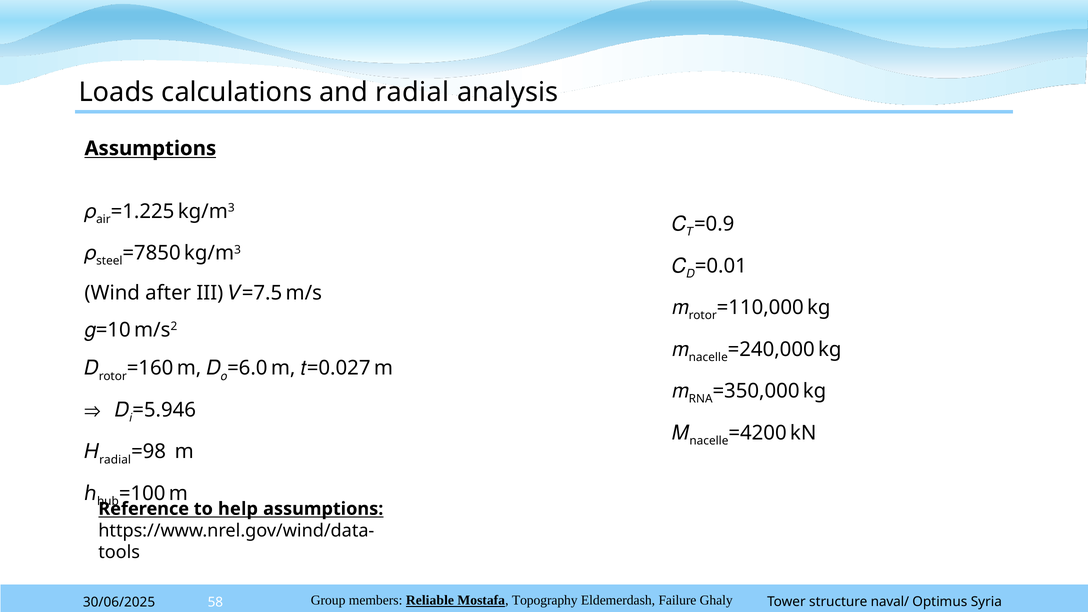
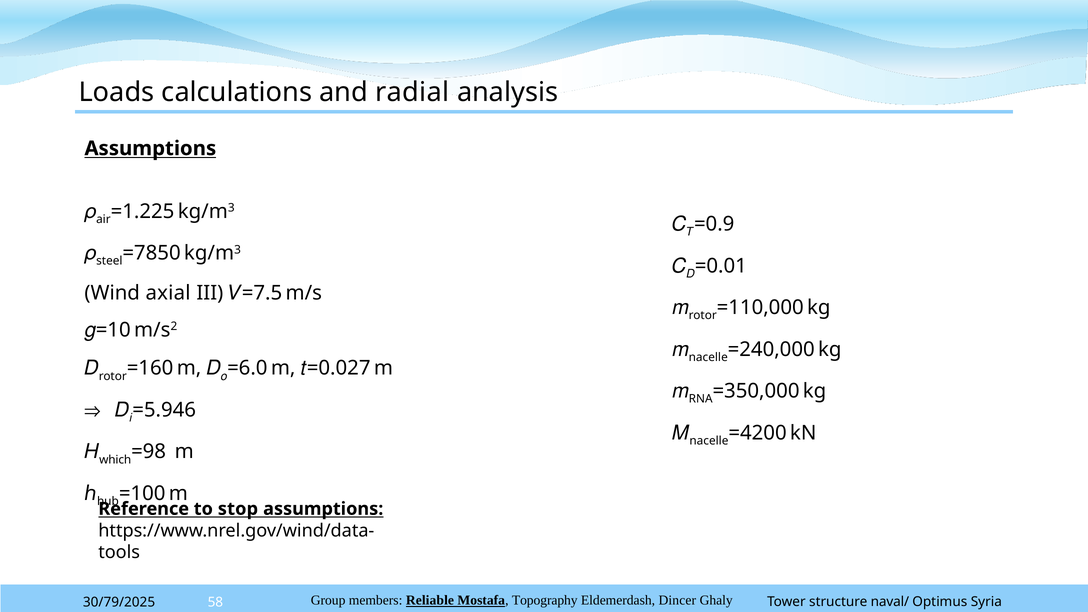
after: after -> axial (168, 293)
radial: radial -> which (115, 460)
help: help -> stop (238, 509)
Failure: Failure -> Dincer (677, 601)
30/06/2025: 30/06/2025 -> 30/79/2025 (119, 602)
